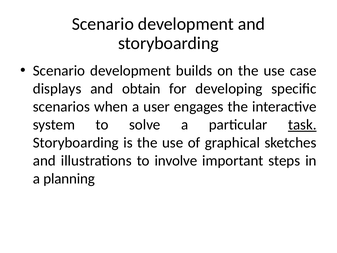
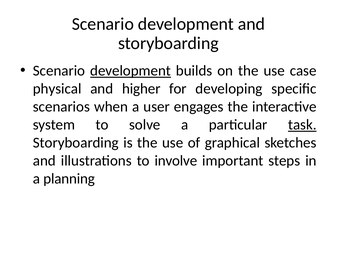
development underline: none -> present (131, 71)
displays: displays -> physical (57, 89)
obtain: obtain -> higher (141, 89)
